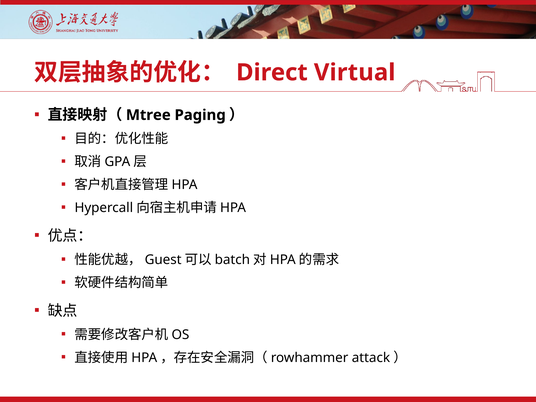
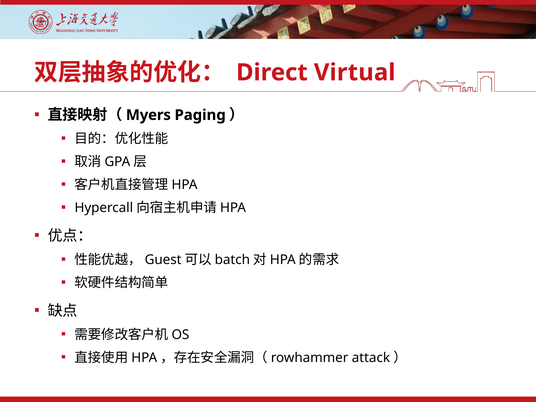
Mtree: Mtree -> Myers (148, 115)
